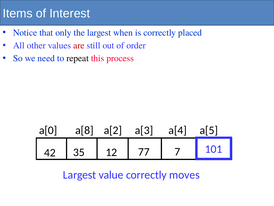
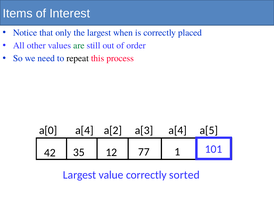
are colour: red -> green (79, 45)
a[0 a[8: a[8 -> a[4 (84, 130)
7: 7 -> 1 (177, 151)
moves: moves -> sorted (184, 175)
